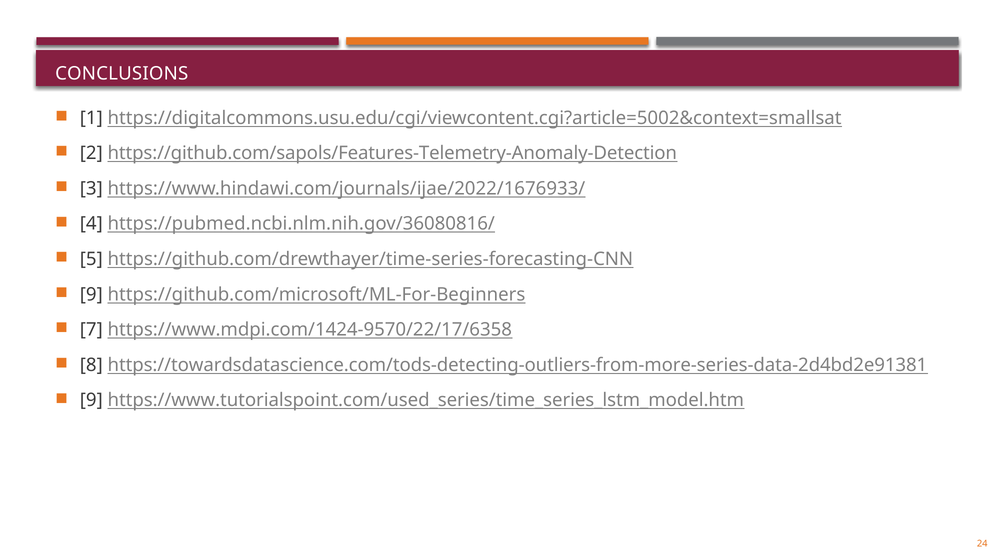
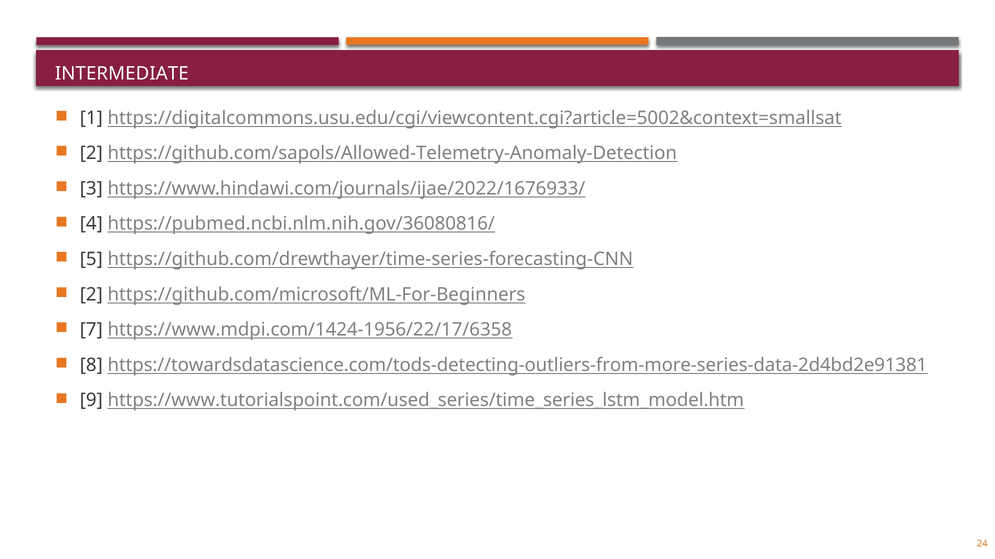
CONCLUSIONS: CONCLUSIONS -> INTERMEDIATE (122, 73)
https://github.com/sapols/Features-Telemetry-Anomaly-Detection: https://github.com/sapols/Features-Telemetry-Anomaly-Detection -> https://github.com/sapols/Allowed-Telemetry-Anomaly-Detection (392, 153)
9: 9 -> 2 (91, 295)
https://www.mdpi.com/1424-9570/22/17/6358: https://www.mdpi.com/1424-9570/22/17/6358 -> https://www.mdpi.com/1424-1956/22/17/6358 (310, 330)
